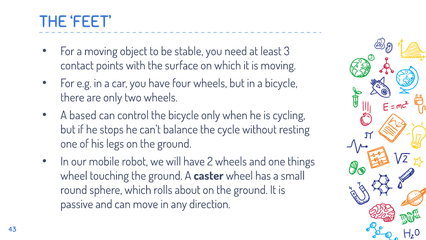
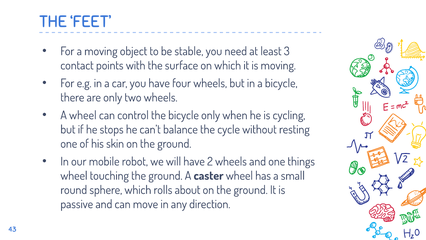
A based: based -> wheel (83, 115)
legs: legs -> skin (115, 144)
